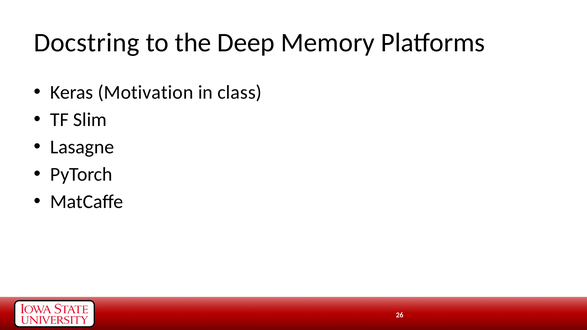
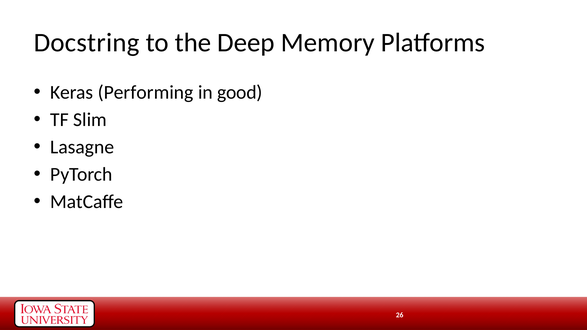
Motivation: Motivation -> Performing (146, 92)
class: class -> good (240, 92)
